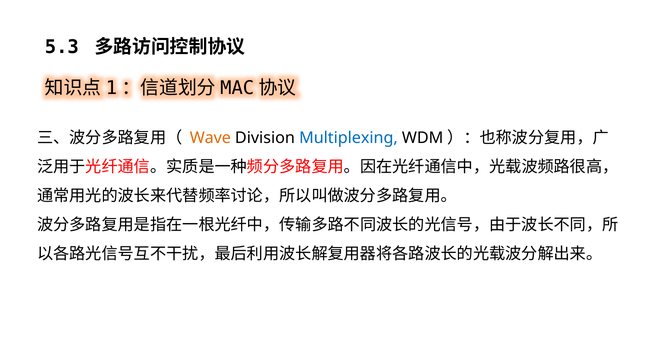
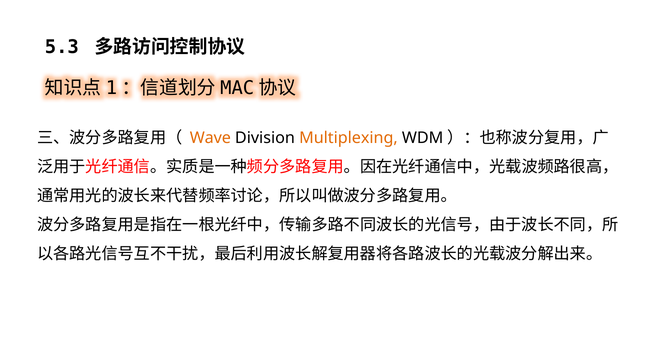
Multiplexing colour: blue -> orange (348, 138)
